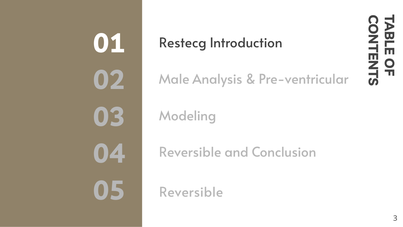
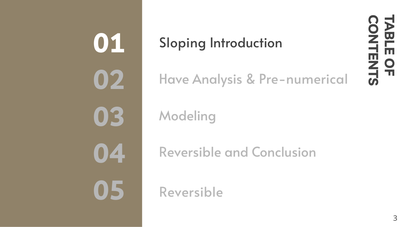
Restecg: Restecg -> Sloping (183, 43)
Male: Male -> Have (174, 79)
Pre-ventricular: Pre-ventricular -> Pre-numerical (304, 79)
